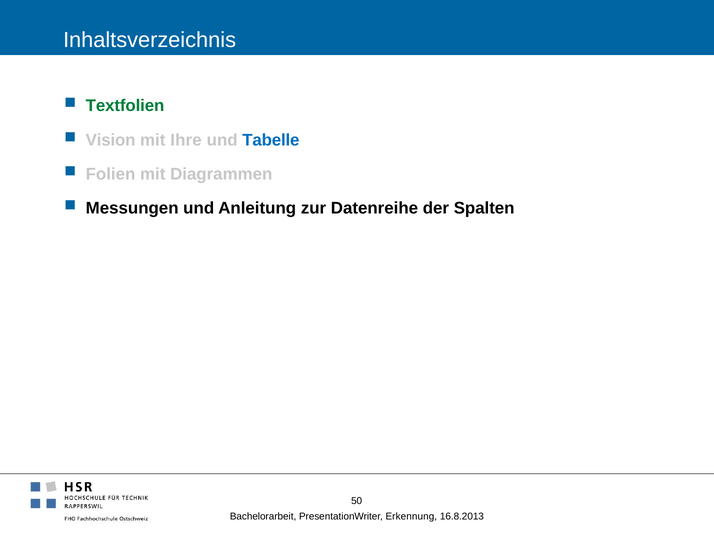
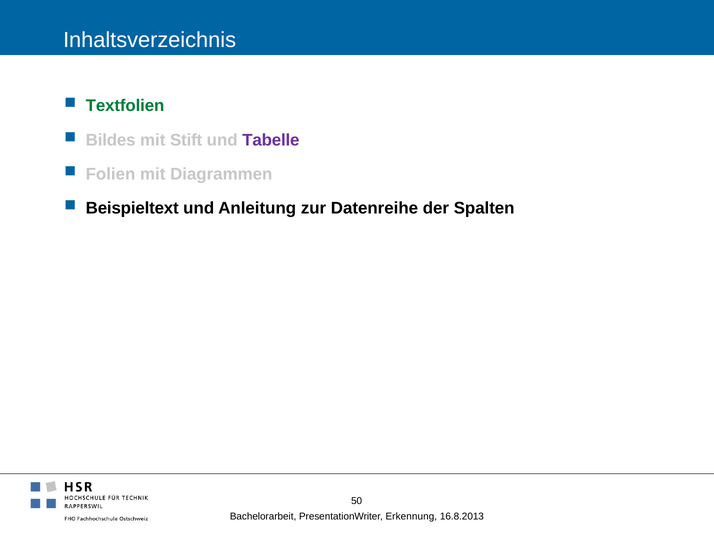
Vision: Vision -> Bildes (111, 140)
Ihre: Ihre -> Stift (186, 140)
Tabelle colour: blue -> purple (271, 140)
Messungen: Messungen -> Beispieltext (132, 208)
